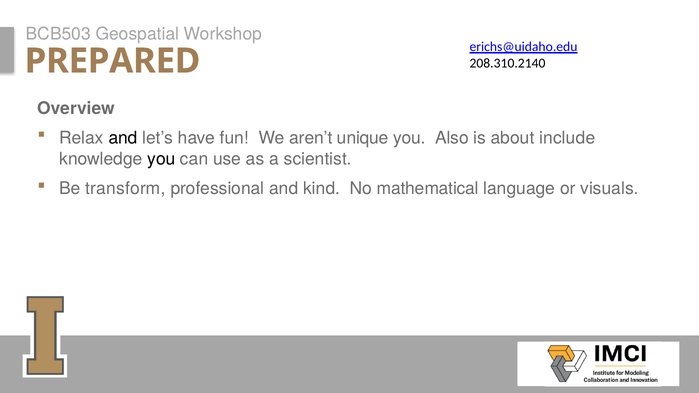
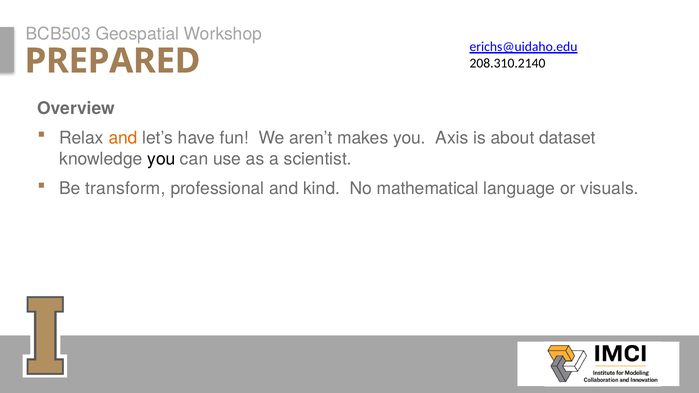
and colour: black -> orange (123, 138)
unique: unique -> makes (363, 138)
Also: Also -> Axis (452, 138)
include: include -> dataset (567, 138)
